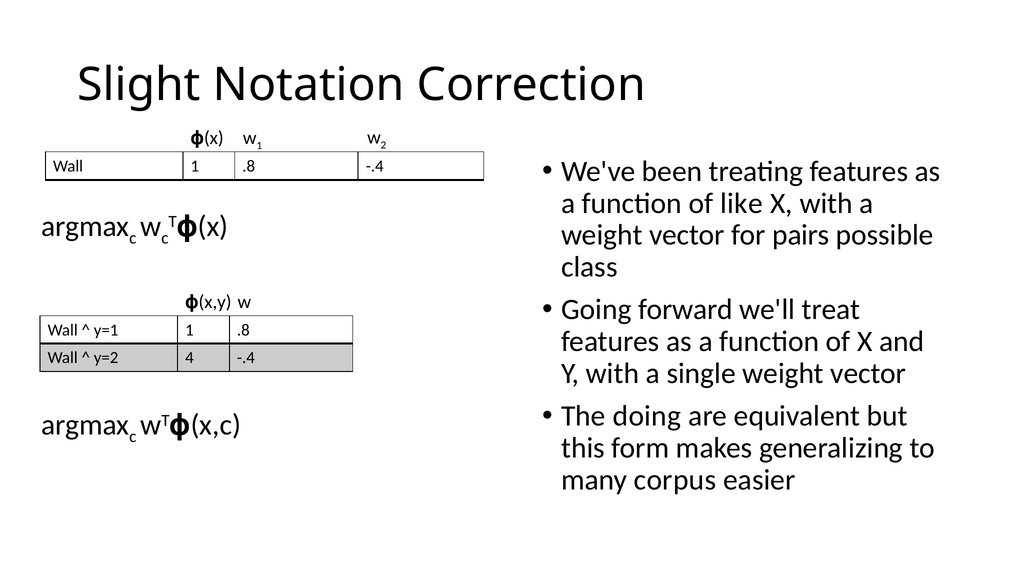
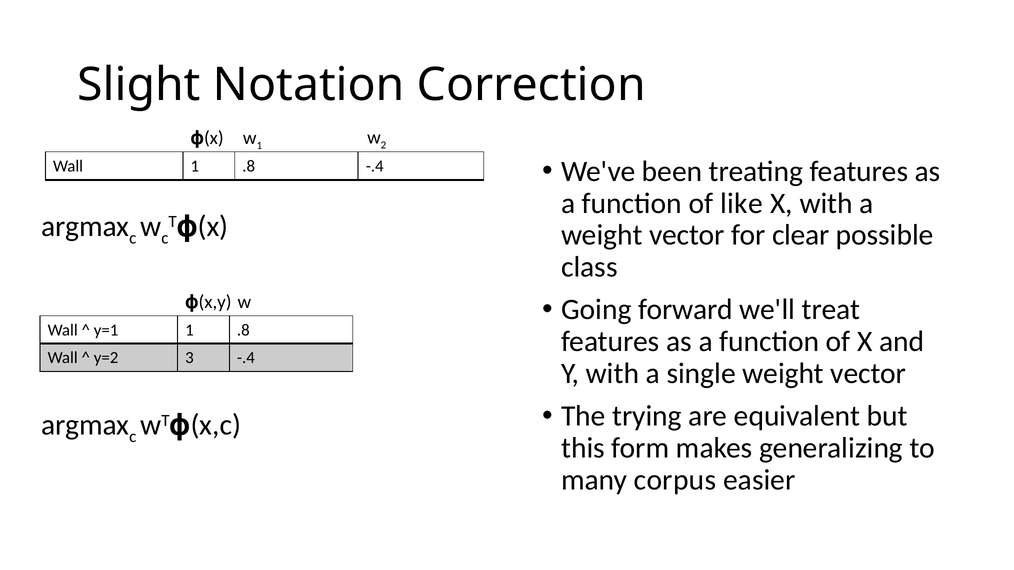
pairs: pairs -> clear (801, 235)
4: 4 -> 3 (189, 358)
doing: doing -> trying (647, 416)
